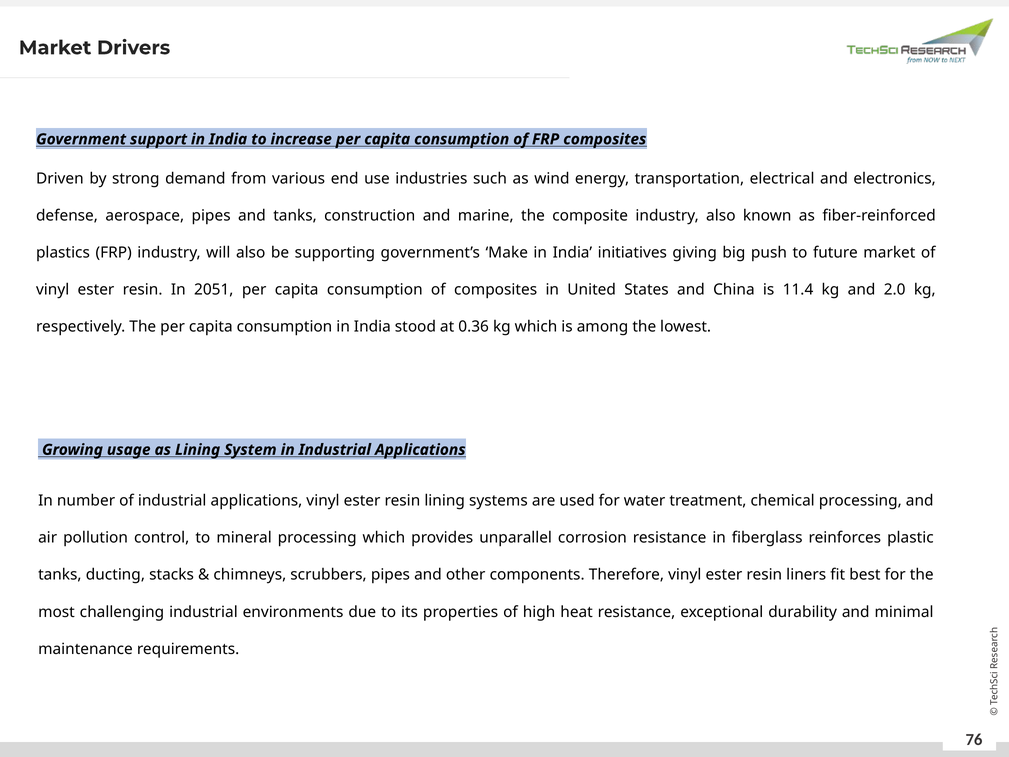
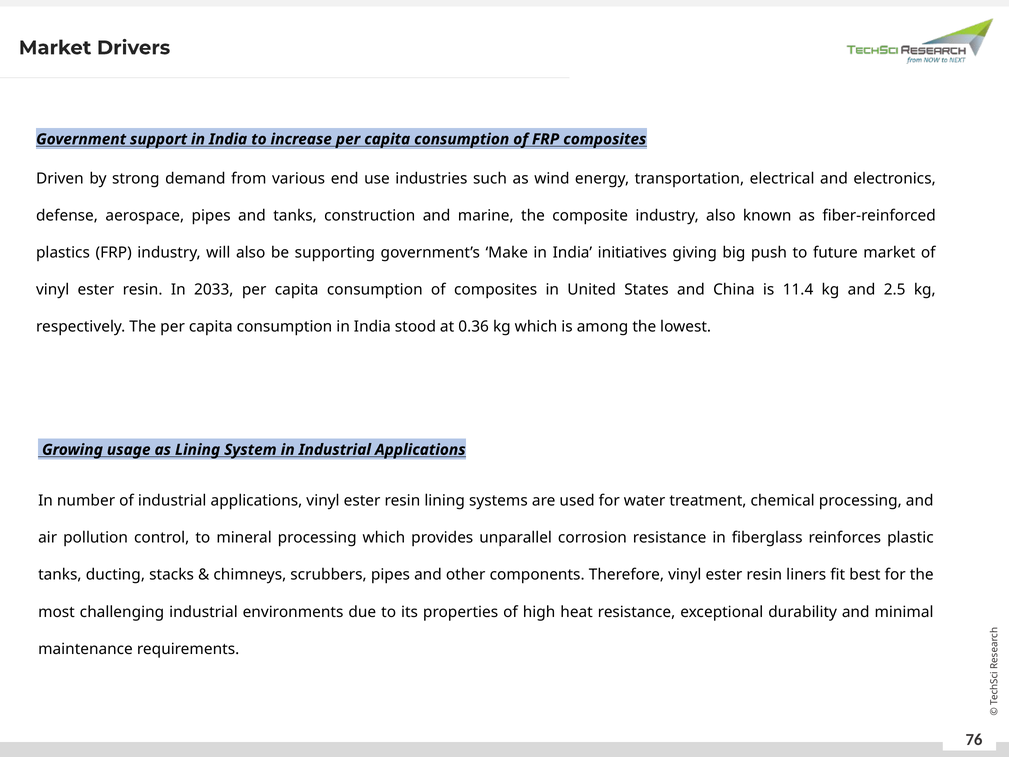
2051: 2051 -> 2033 (214, 290)
2.0: 2.0 -> 2.5 (895, 290)
